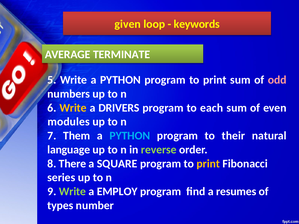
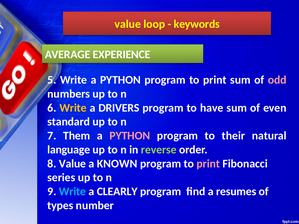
given: given -> value (128, 24)
TERMINATE: TERMINATE -> EXPERIENCE (122, 55)
each: each -> have (212, 108)
modules: modules -> standard (69, 122)
PYTHON colour: light blue -> pink (130, 136)
8 There: There -> Value (72, 164)
SQUARE: SQUARE -> KNOWN (117, 164)
print colour: yellow -> pink (208, 164)
Write colour: light green -> light blue (72, 192)
EMPLOY: EMPLOY -> CLEARLY (117, 192)
